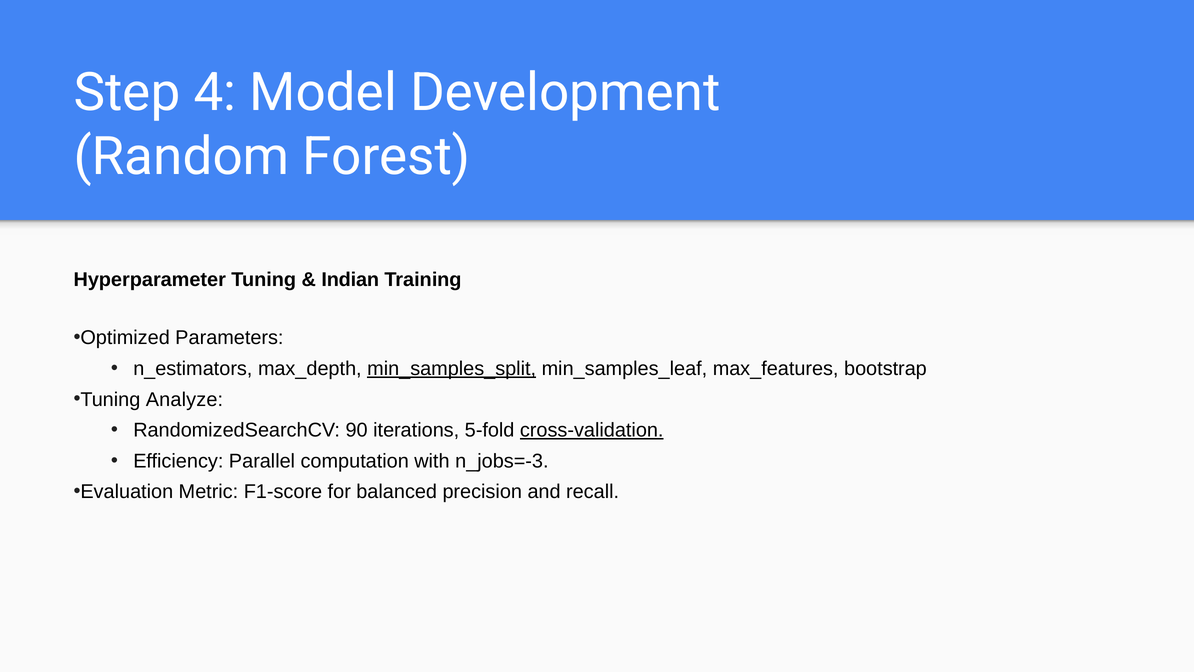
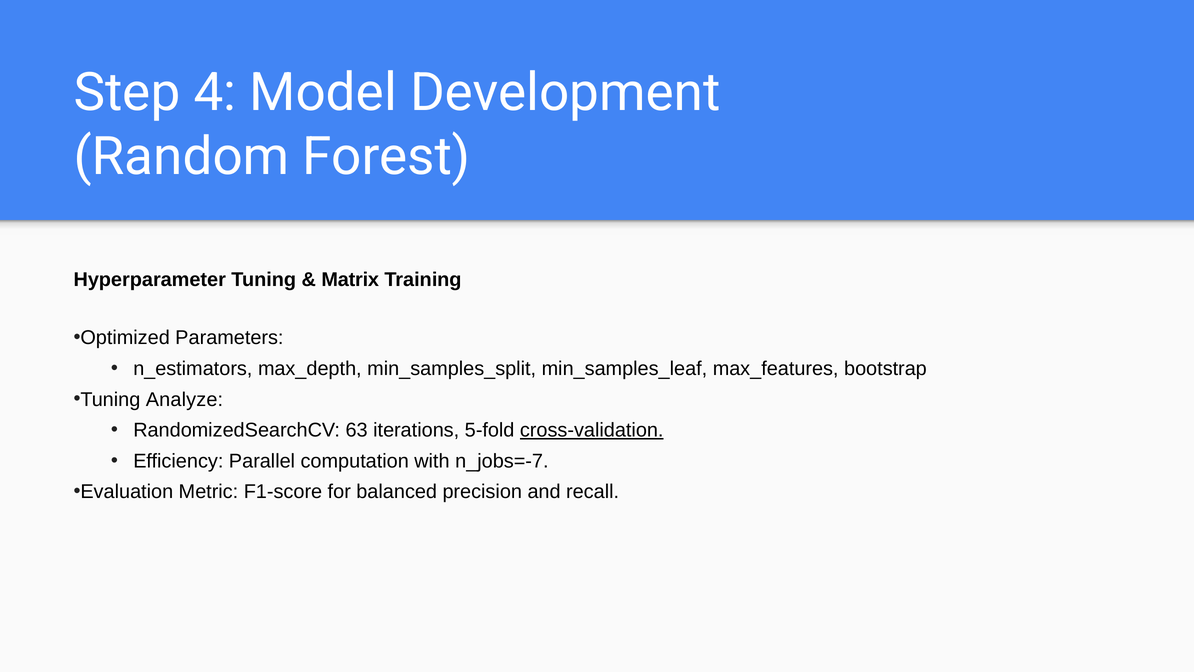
Indian: Indian -> Matrix (350, 279)
min_samples_split underline: present -> none (452, 368)
90: 90 -> 63 (357, 430)
n_jobs=-3: n_jobs=-3 -> n_jobs=-7 (502, 461)
